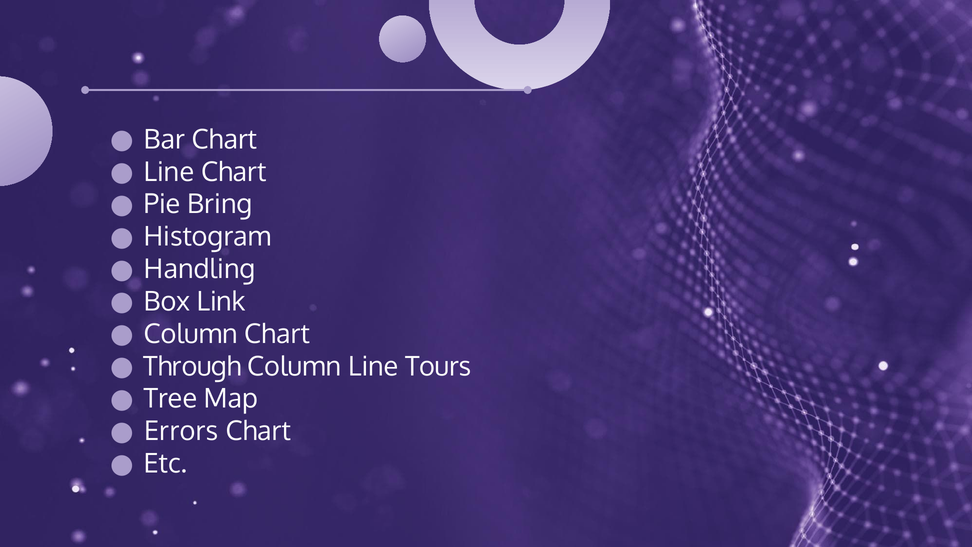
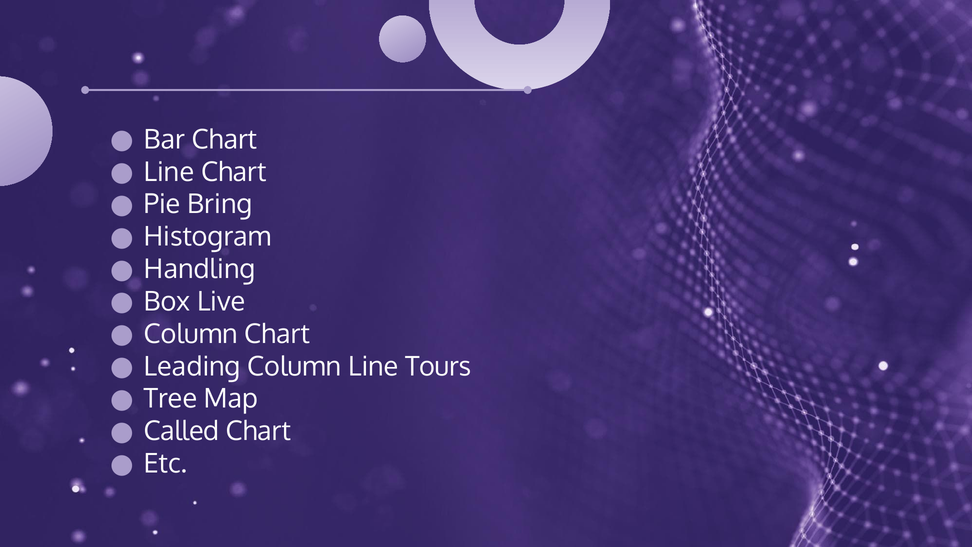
Link: Link -> Live (221, 302)
Through: Through -> Leading (192, 366)
Errors: Errors -> Called (182, 431)
